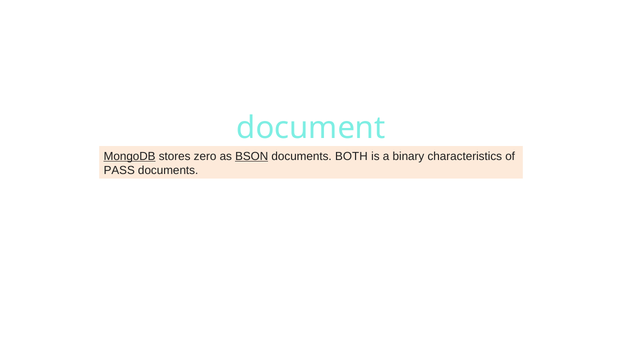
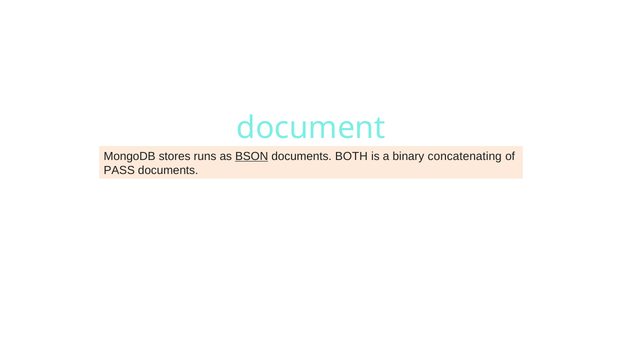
MongoDB underline: present -> none (130, 156)
zero: zero -> runs (205, 156)
characteristics: characteristics -> concatenating (465, 156)
